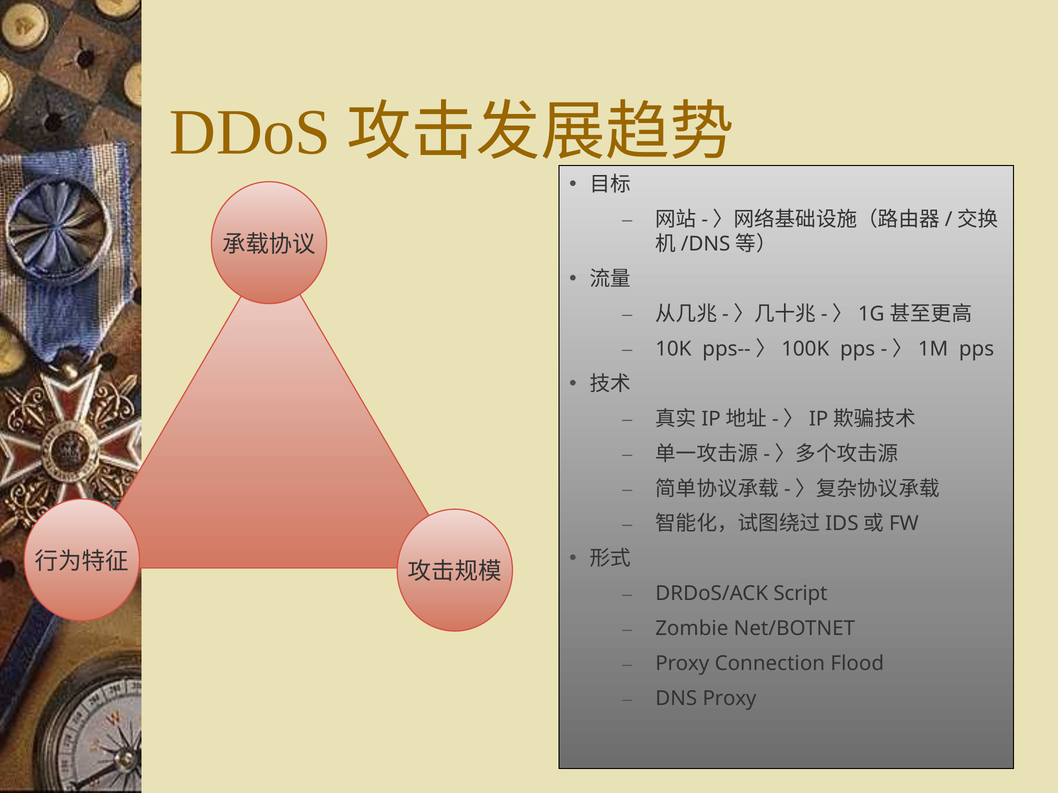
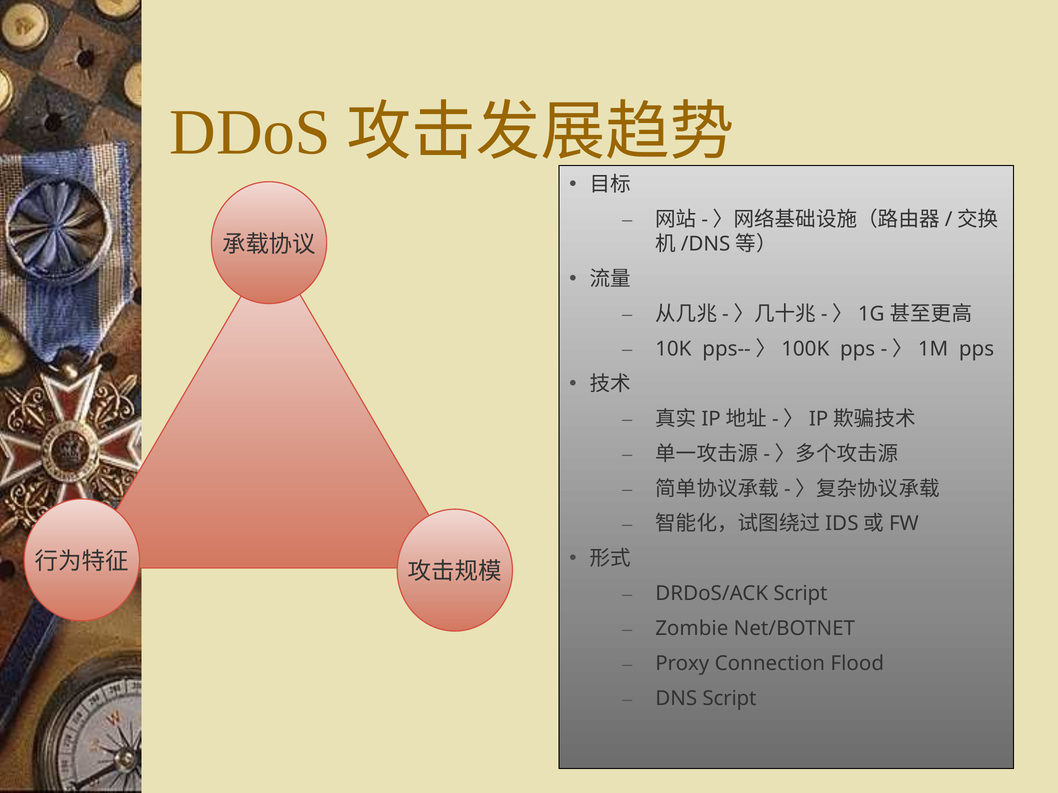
DNS Proxy: Proxy -> Script (729, 699)
